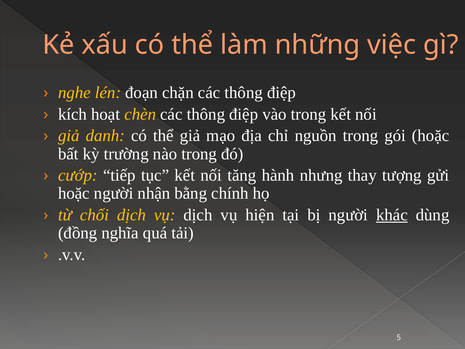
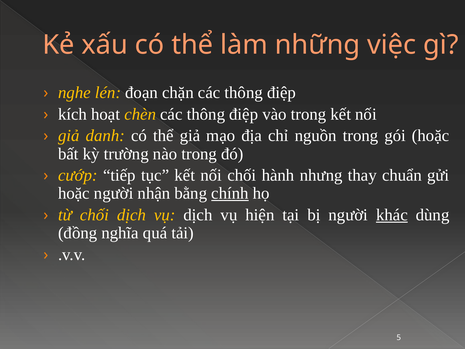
nối tăng: tăng -> chối (242, 175)
tượng: tượng -> chuẩn (402, 175)
chính underline: none -> present (230, 193)
